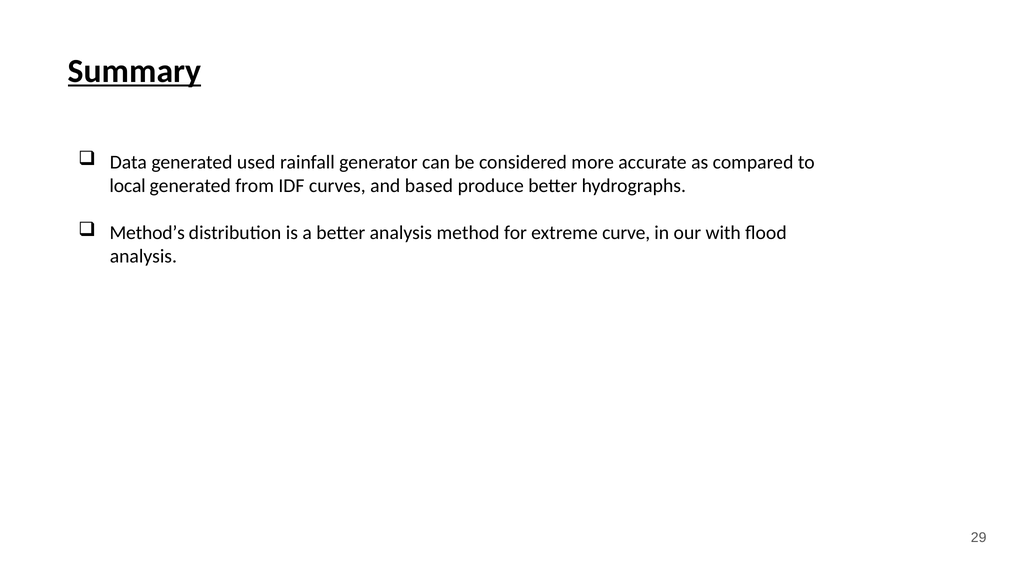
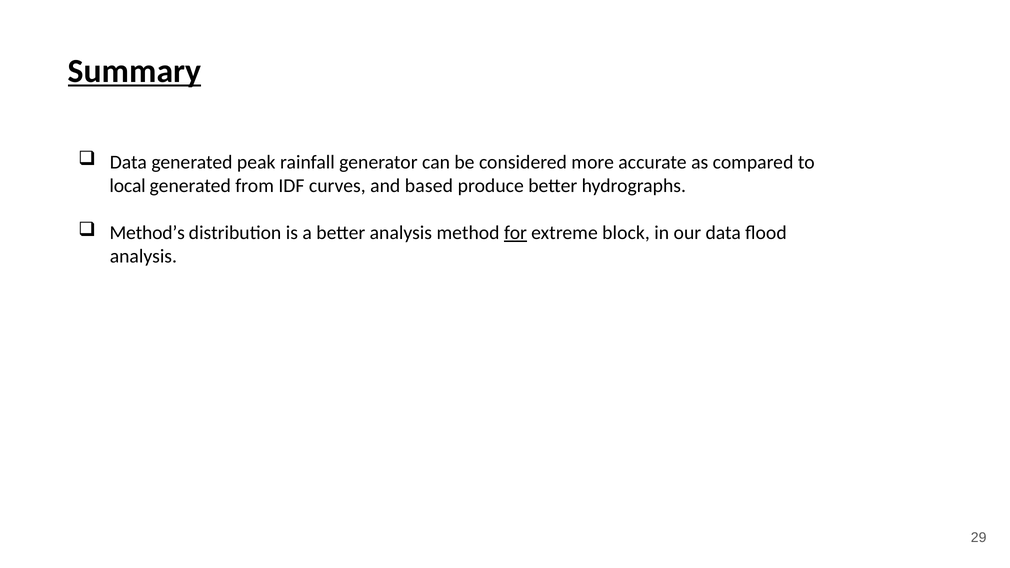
used: used -> peak (256, 162)
for underline: none -> present (515, 233)
curve: curve -> block (626, 233)
our with: with -> data (723, 233)
